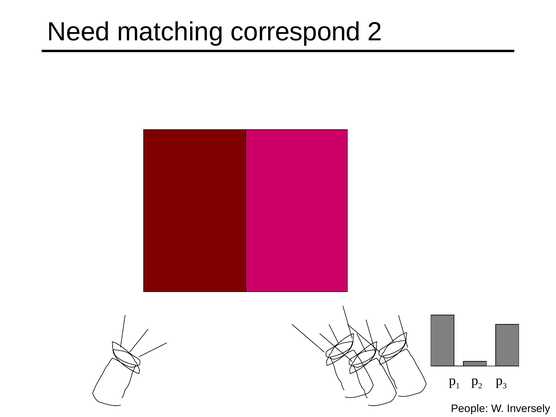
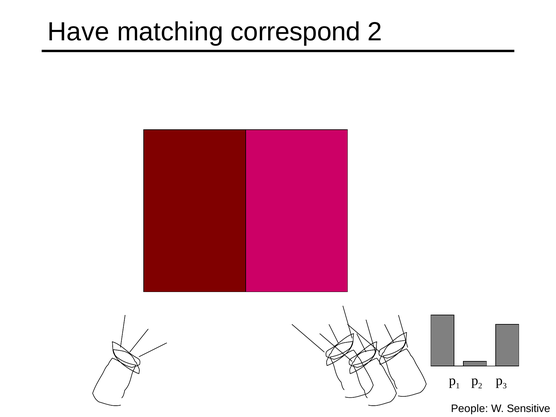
Need: Need -> Have (78, 32)
Inversely: Inversely -> Sensitive (529, 408)
